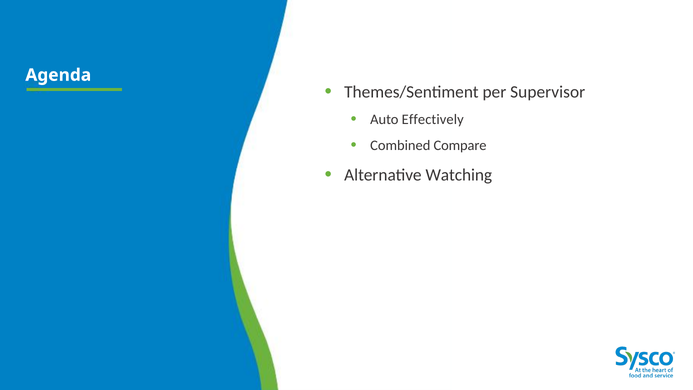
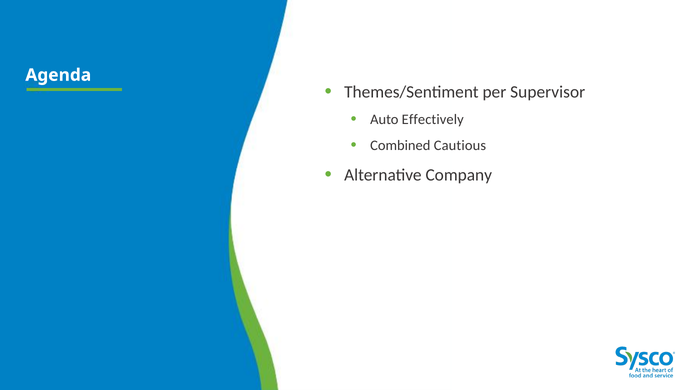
Compare: Compare -> Cautious (460, 145)
Watching: Watching -> Company (459, 175)
